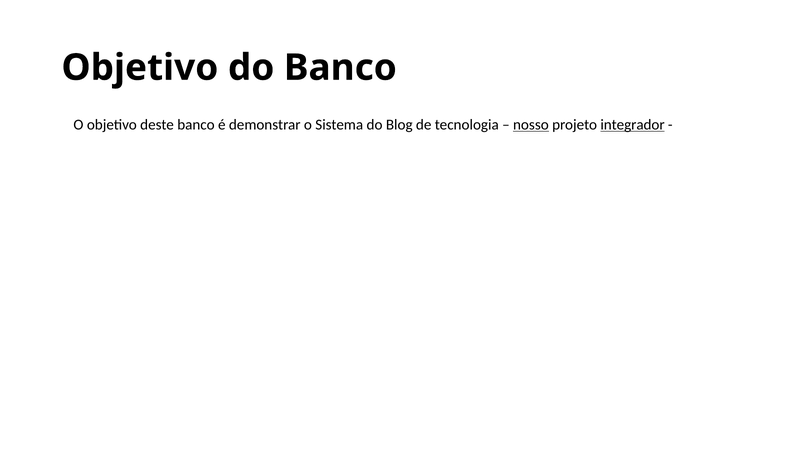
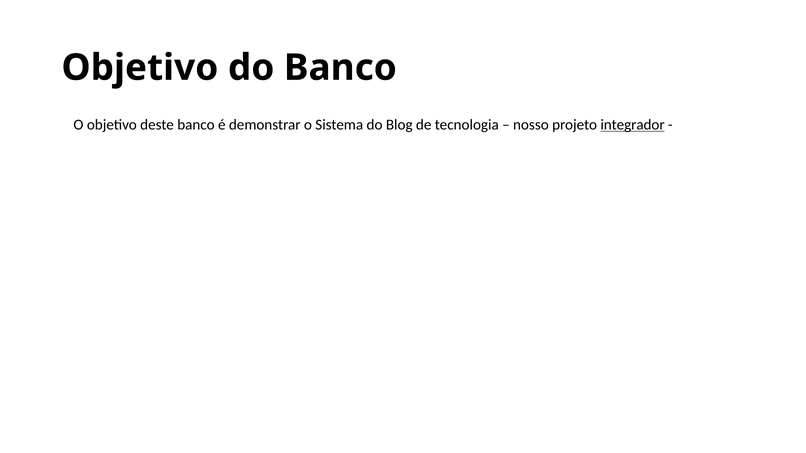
nosso underline: present -> none (531, 125)
